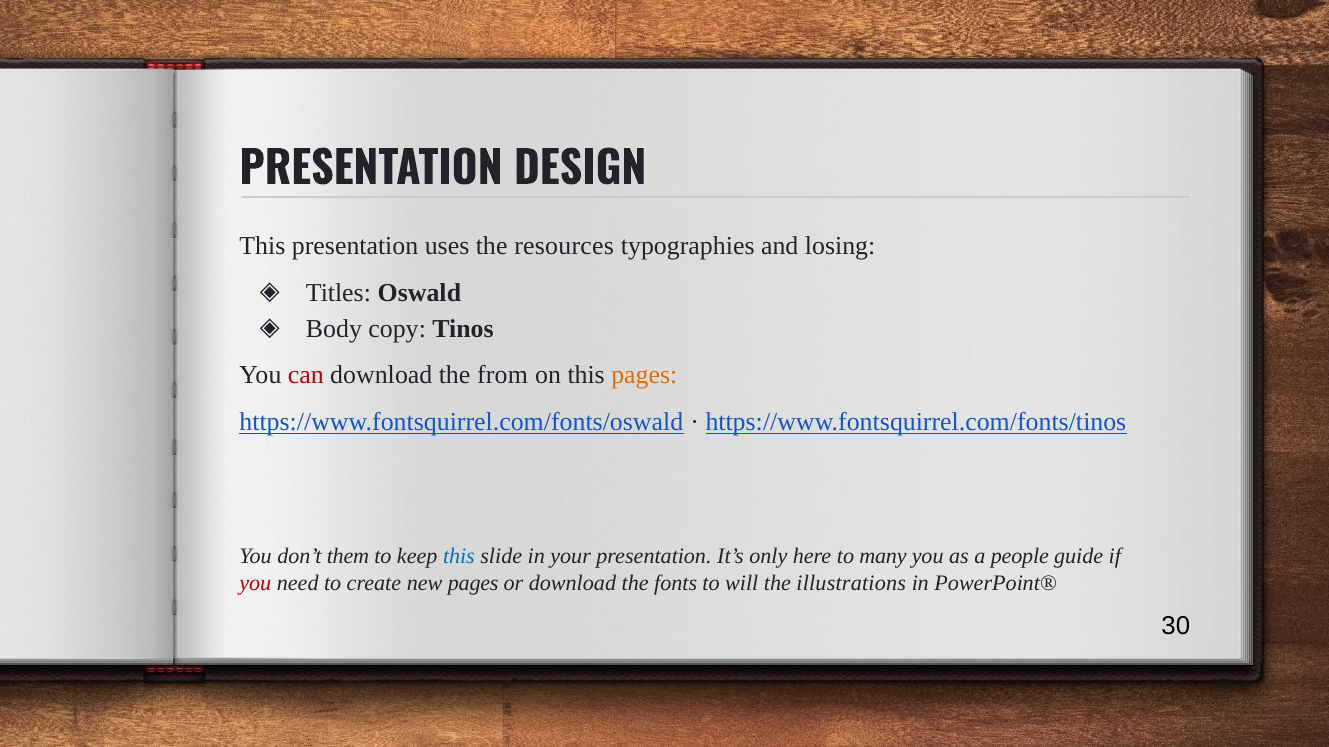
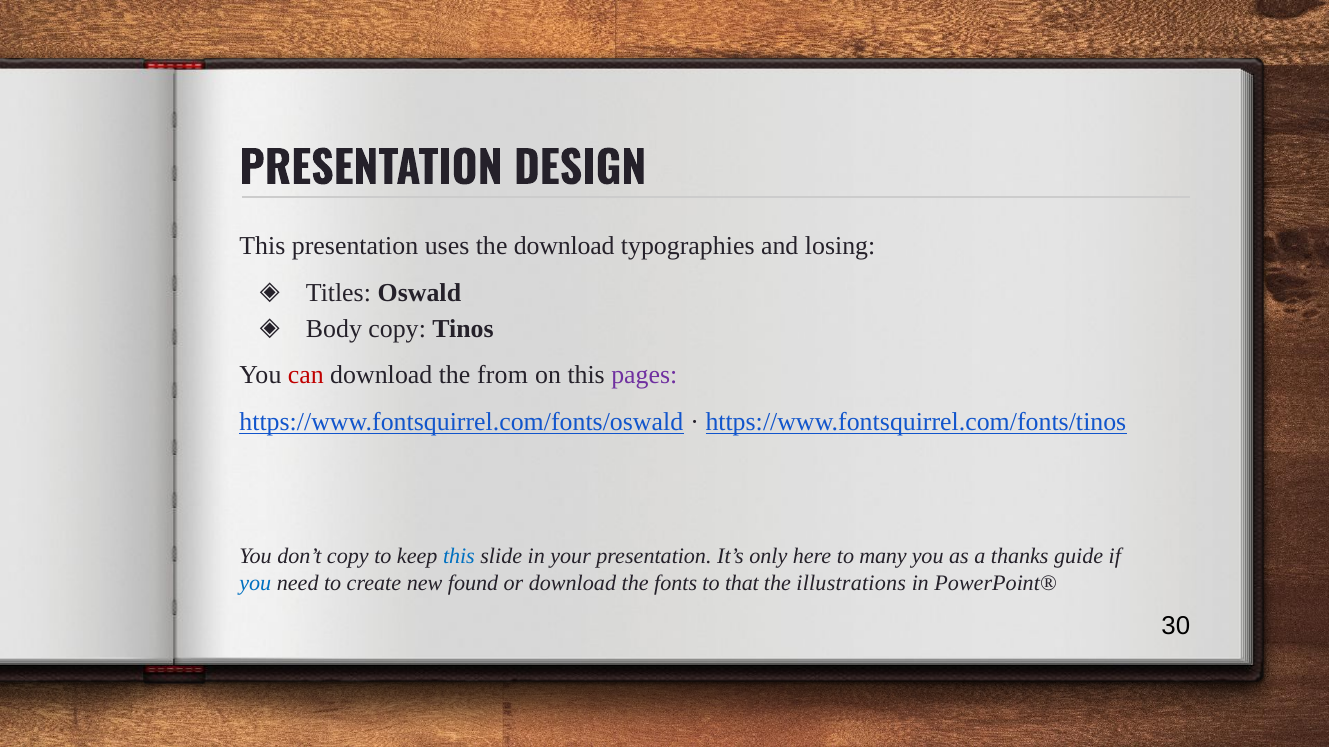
the resources: resources -> download (564, 247)
pages colour: orange -> purple (644, 376)
don’t them: them -> copy (348, 557)
people: people -> thanks (1020, 557)
you colour: red -> blue (255, 583)
new pages: pages -> found (473, 583)
will: will -> that (742, 583)
